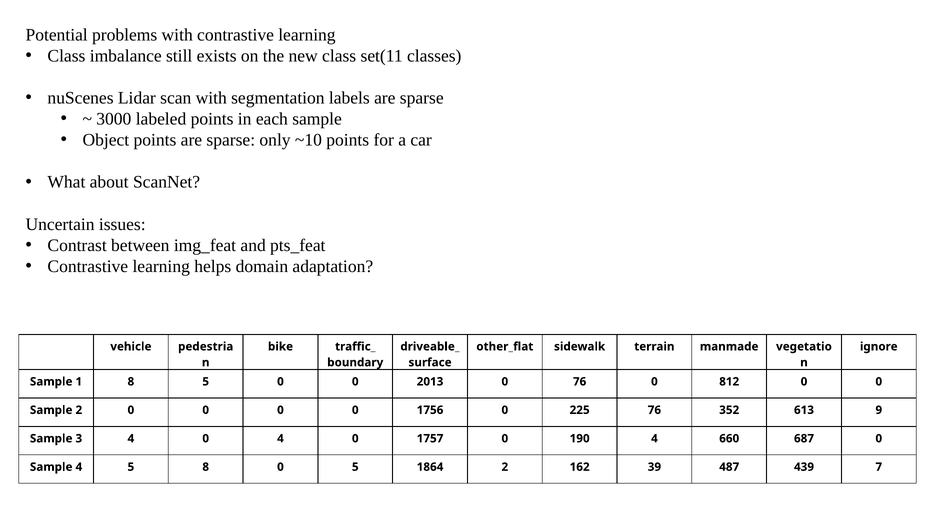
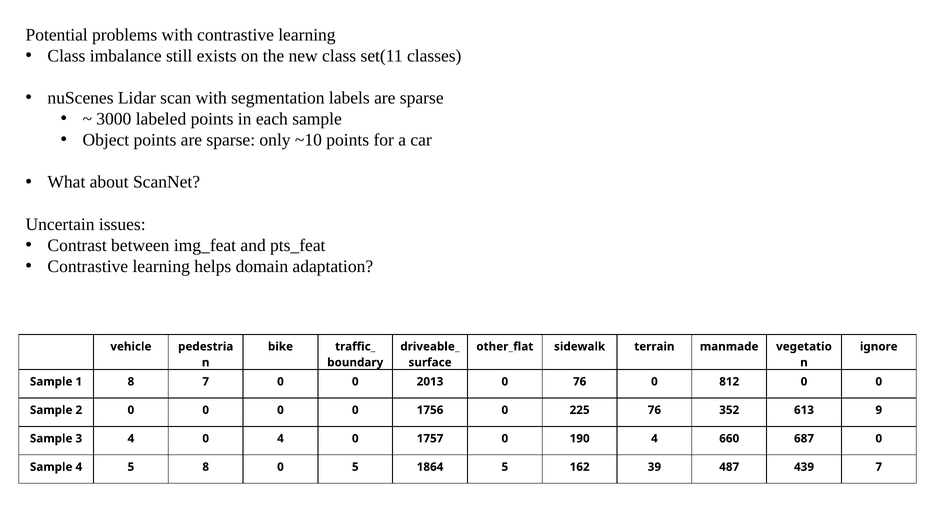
8 5: 5 -> 7 (206, 382)
1864 2: 2 -> 5 (505, 467)
